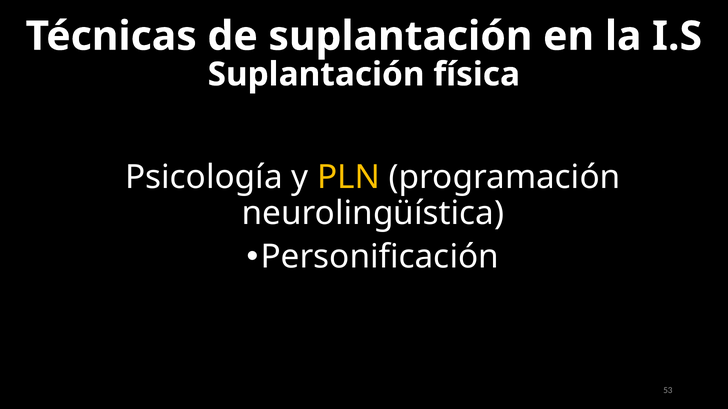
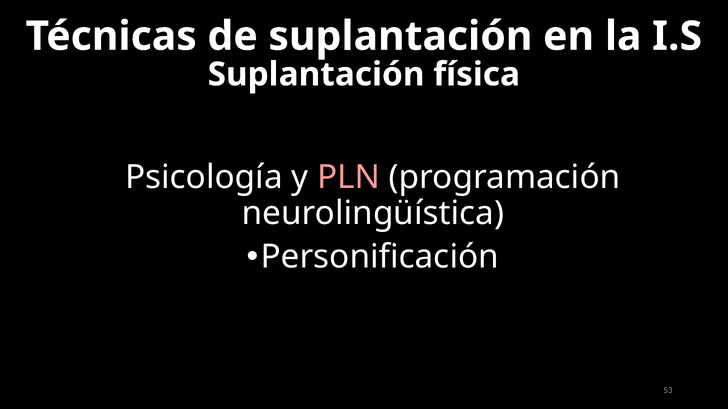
PLN colour: yellow -> pink (349, 177)
